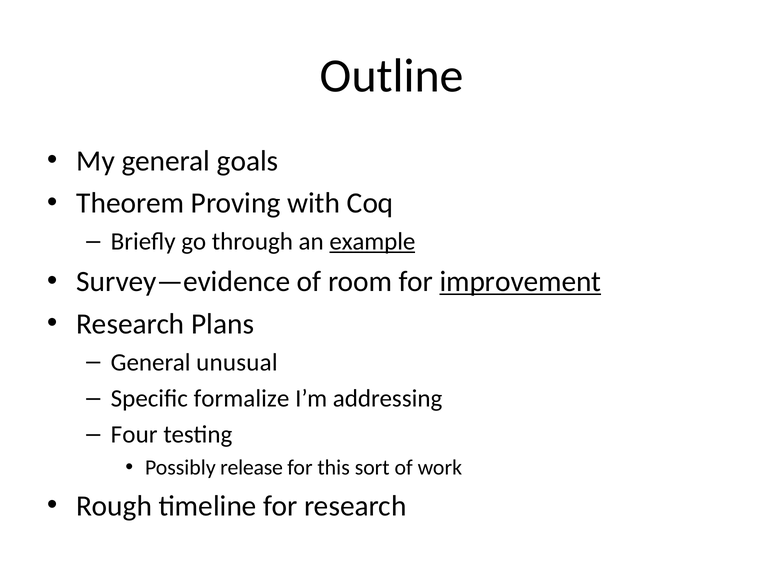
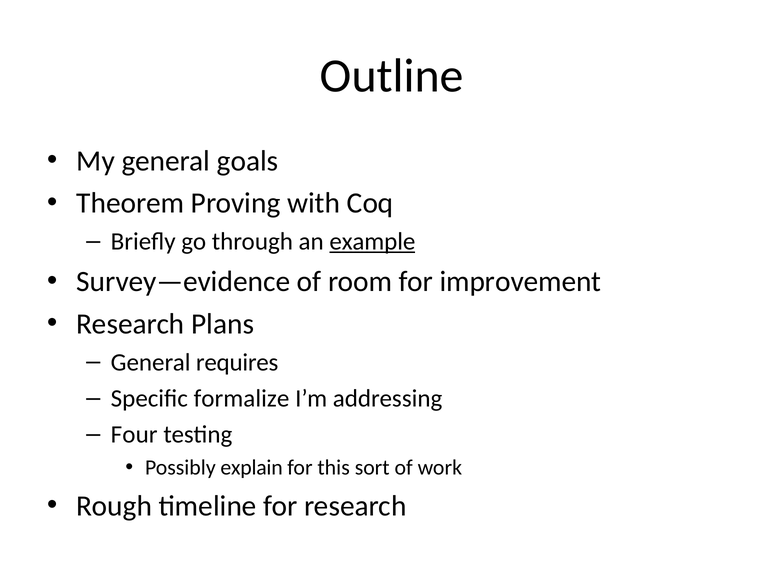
improvement underline: present -> none (520, 282)
unusual: unusual -> requires (237, 362)
release: release -> explain (252, 468)
